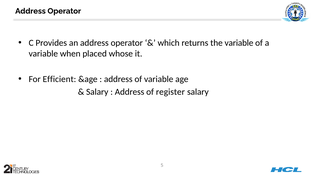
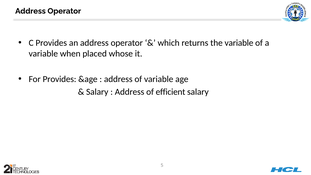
For Efficient: Efficient -> Provides (60, 79)
register: register -> efficient (171, 92)
